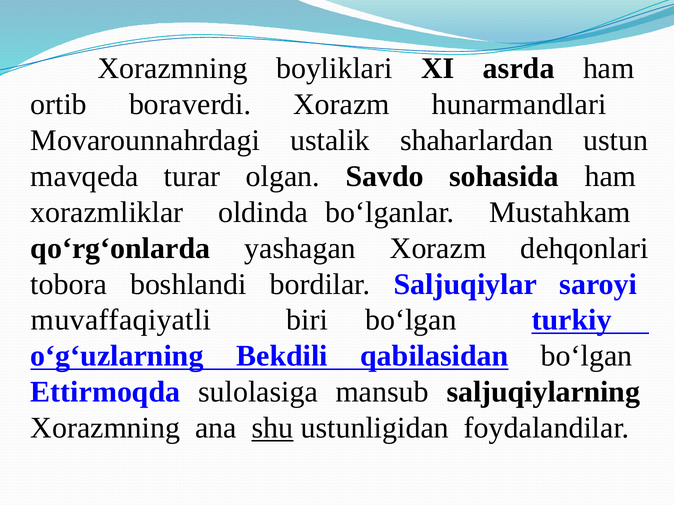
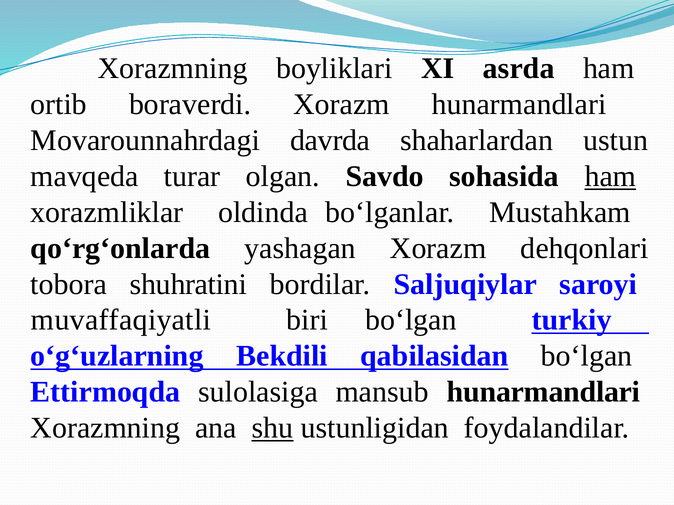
ustalik: ustalik -> davrda (330, 141)
ham underline: none -> present (610, 177)
boshlandi: boshlandi -> shuhratini (188, 284)
mansub saljuqiylarning: saljuqiylarning -> hunarmandlari (544, 392)
